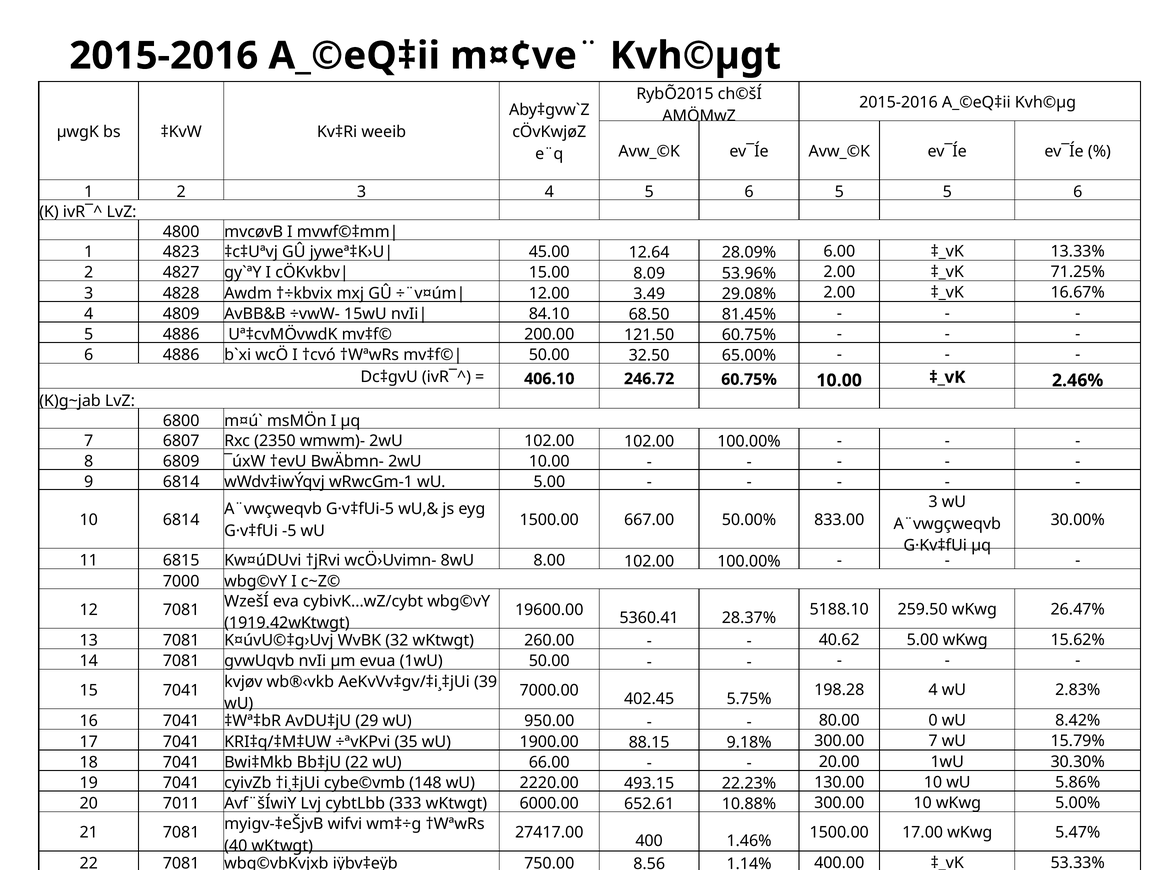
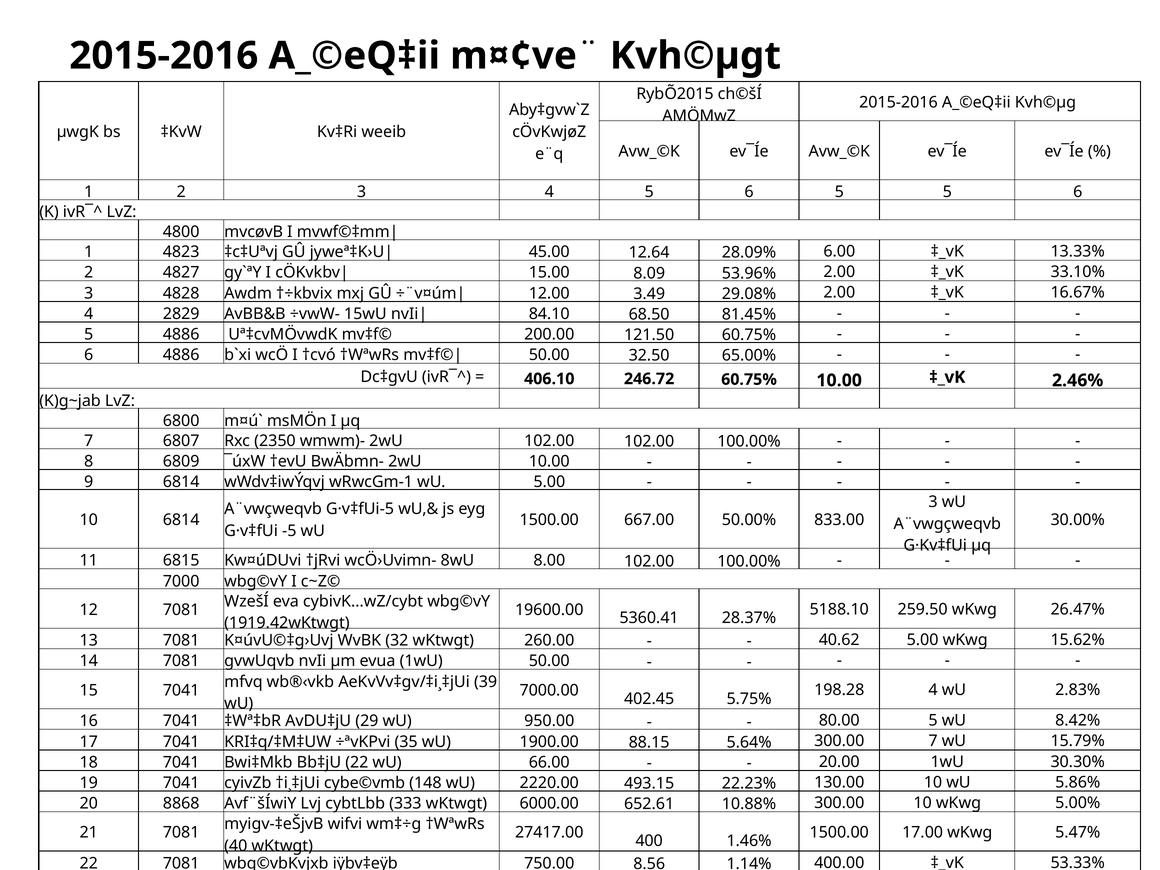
71.25%: 71.25% -> 33.10% (1078, 272)
4809: 4809 -> 2829 (181, 314)
kvjøv: kvjøv -> mfvq (243, 682)
80.00 0: 0 -> 5 (933, 721)
9.18%: 9.18% -> 5.64% (749, 742)
7011: 7011 -> 8868 (181, 804)
